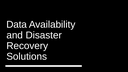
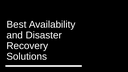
Data: Data -> Best (17, 25)
